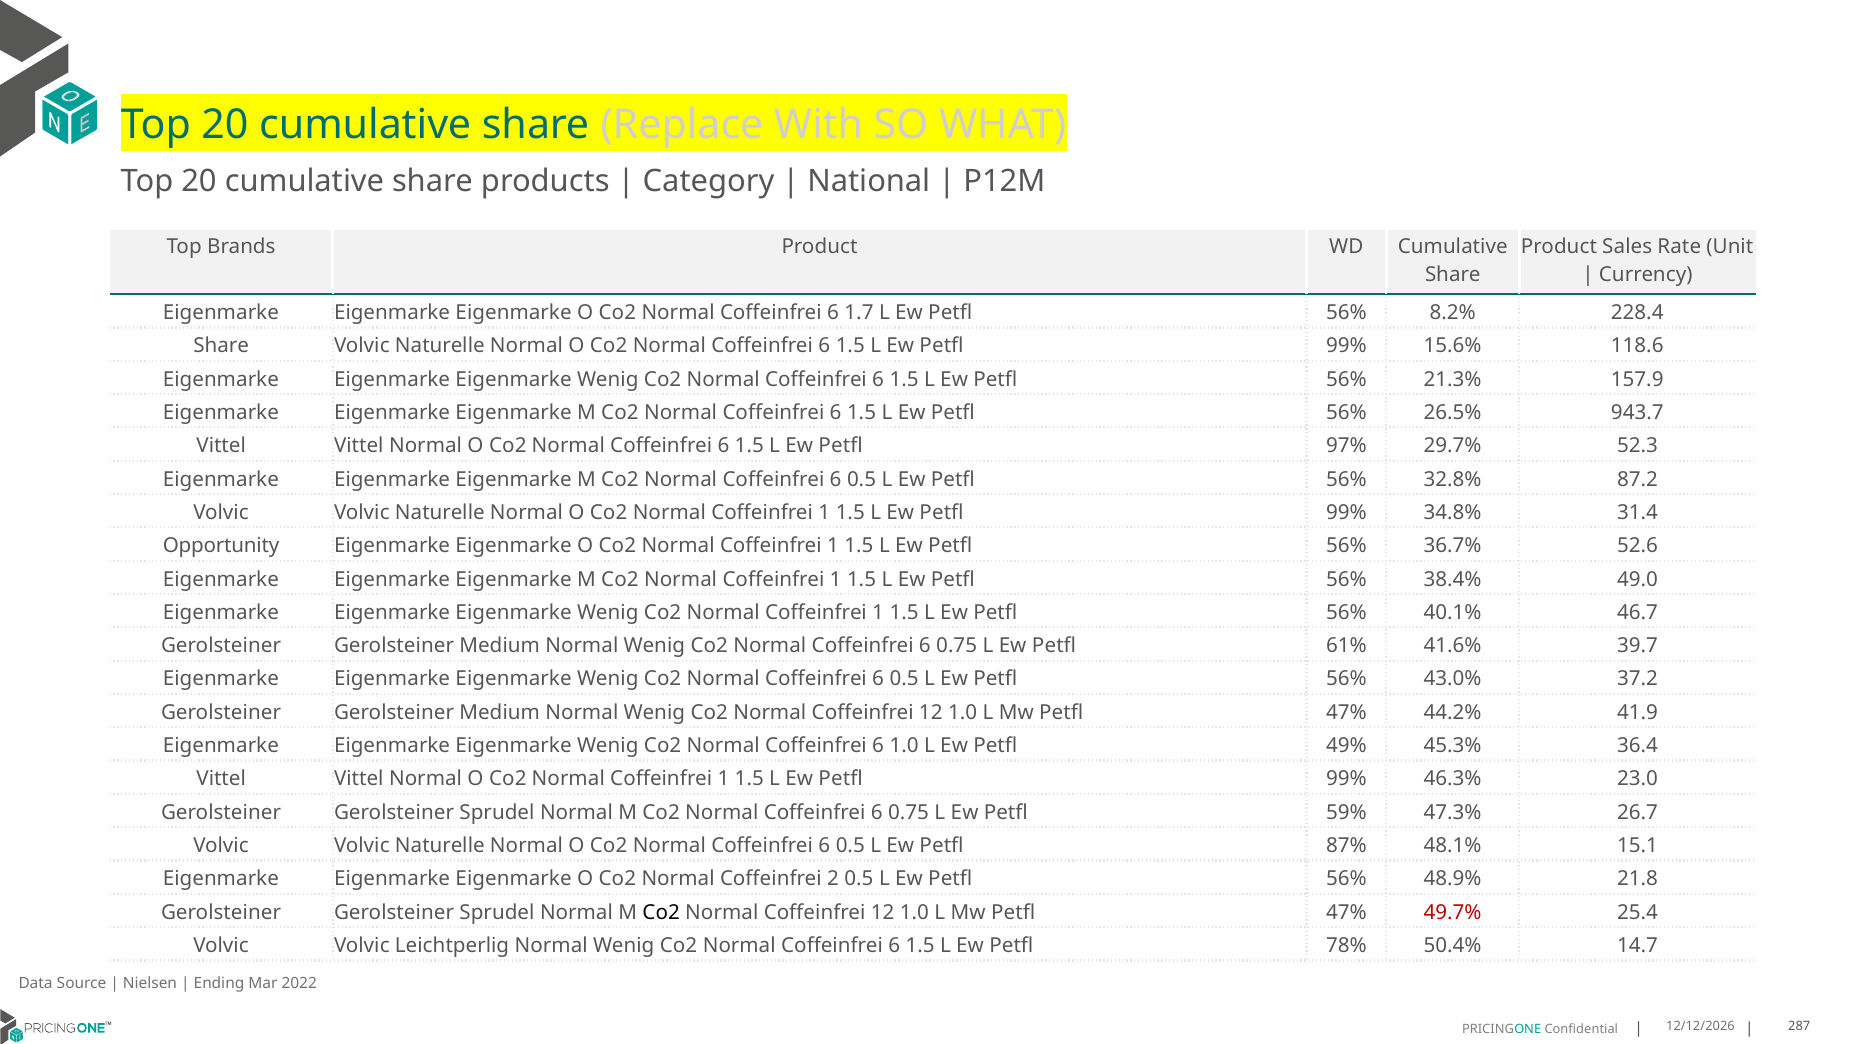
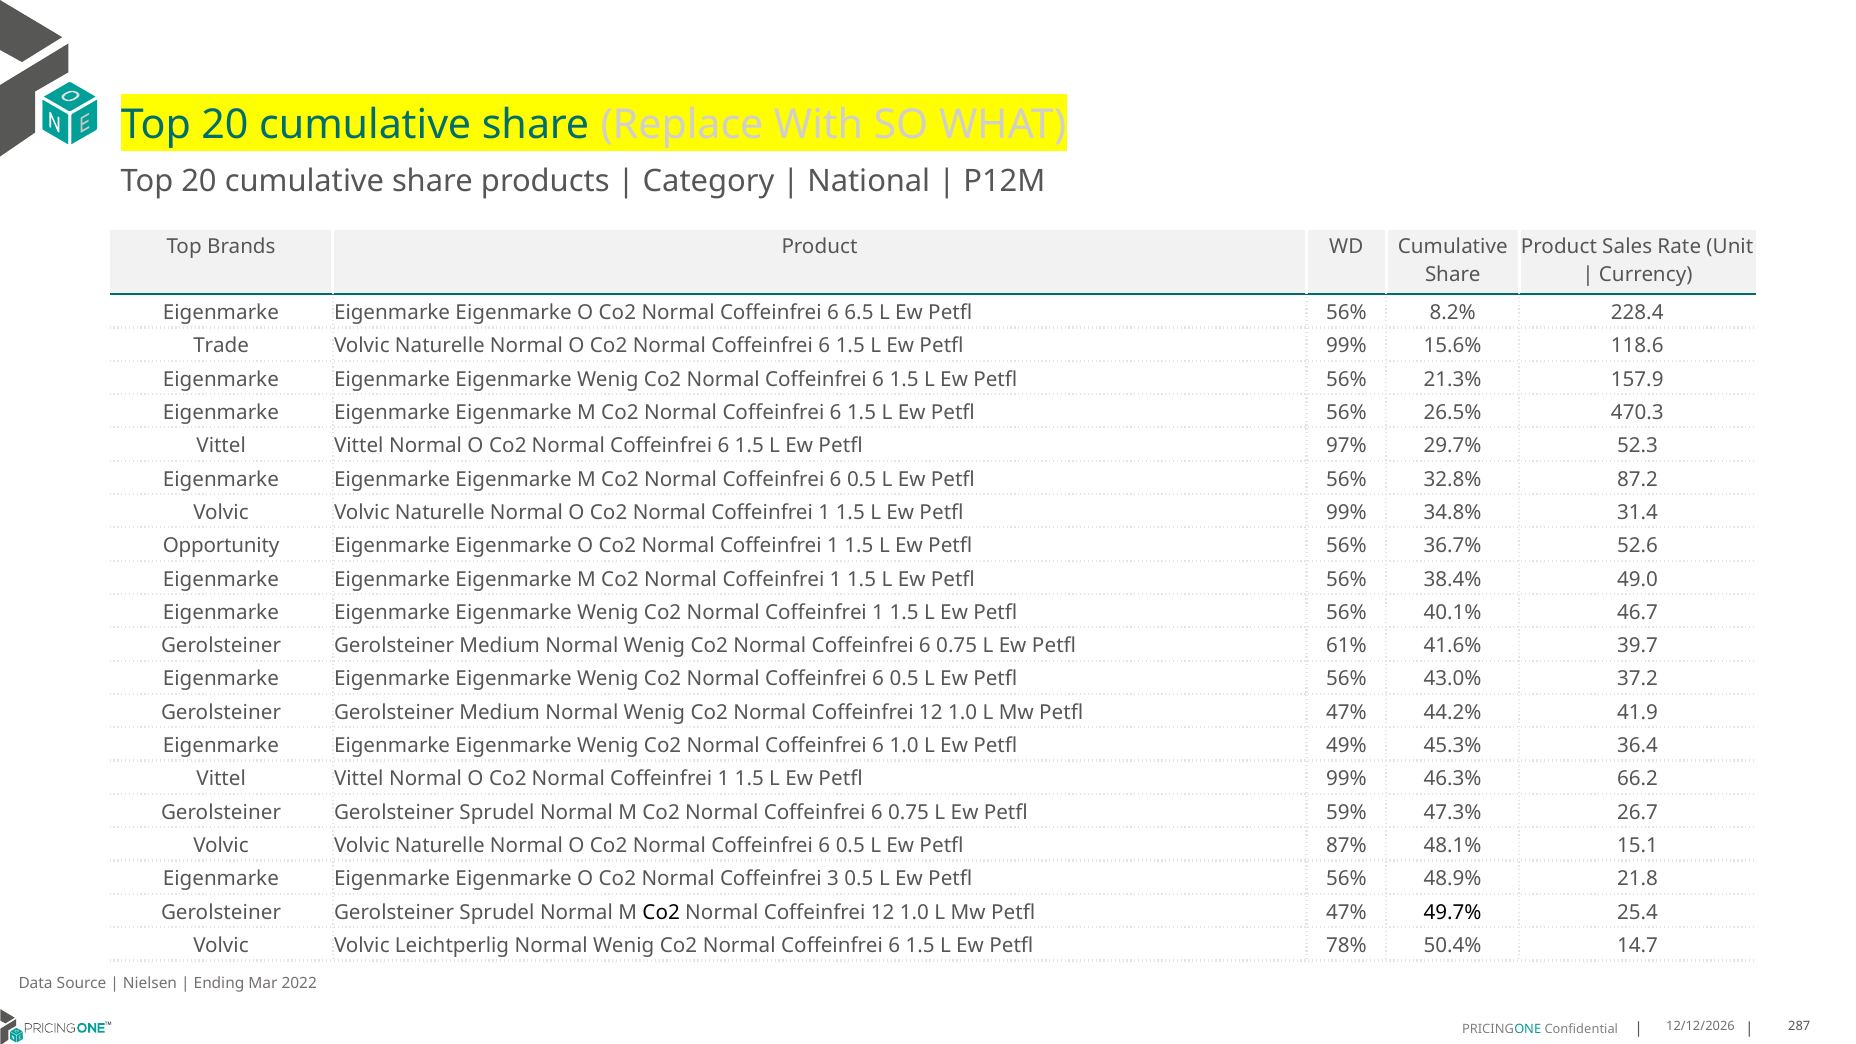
1.7: 1.7 -> 6.5 (859, 313)
Share: Share -> Trade (221, 346)
943.7: 943.7 -> 470.3 (1637, 413)
23.0: 23.0 -> 66.2 (1637, 779)
2: 2 -> 3 (833, 879)
49.7% colour: red -> black (1453, 912)
